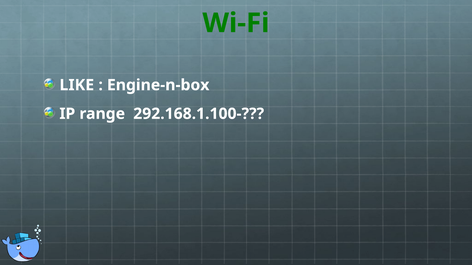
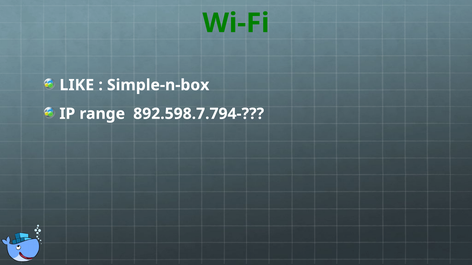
Engine-n-box: Engine-n-box -> Simple-n-box (158, 85)
292.168.1.100-: 292.168.1.100- -> 892.598.7.794- (199, 114)
